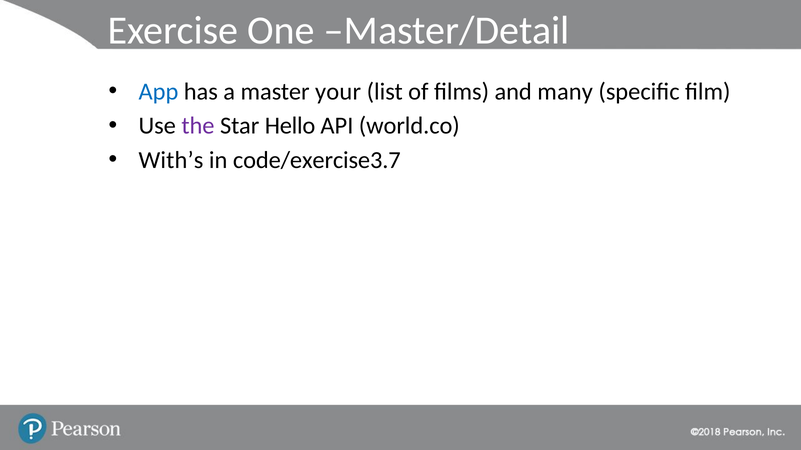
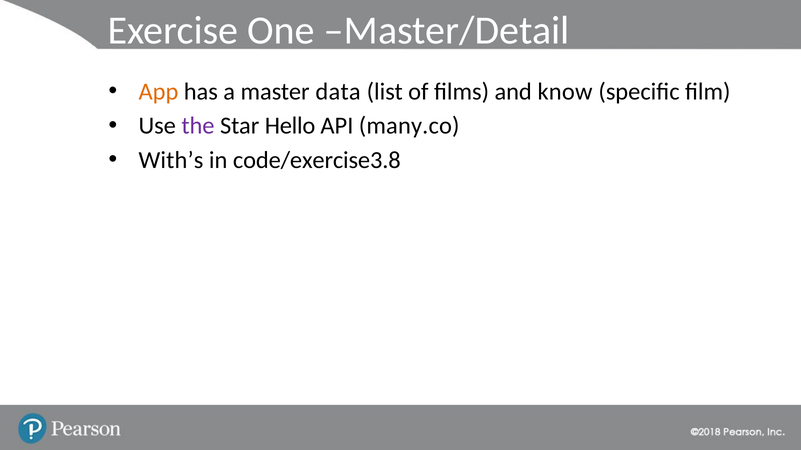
App colour: blue -> orange (158, 92)
your: your -> data (338, 92)
many: many -> know (565, 92)
world.co: world.co -> many.co (409, 126)
code/exercise3.7: code/exercise3.7 -> code/exercise3.8 (317, 160)
